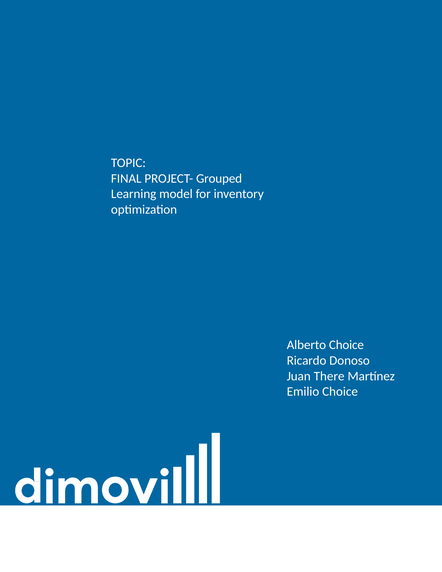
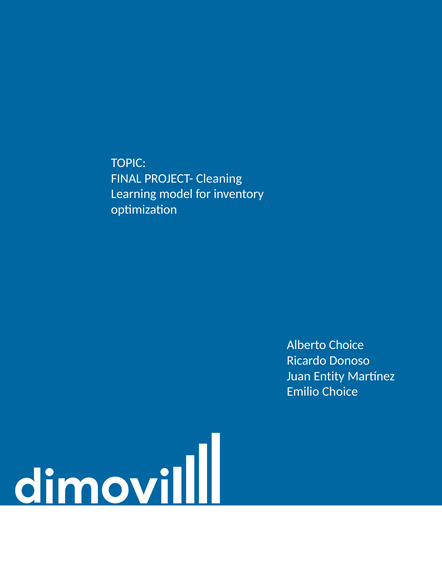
Grouped: Grouped -> Cleaning (219, 178)
There: There -> Entity (329, 376)
